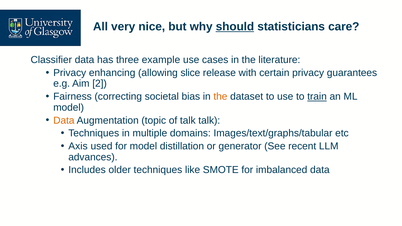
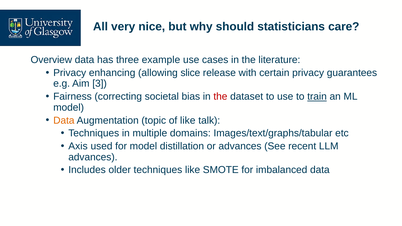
should underline: present -> none (235, 27)
Classifier: Classifier -> Overview (51, 60)
2: 2 -> 3 (100, 84)
the colour: orange -> red (220, 97)
of talk: talk -> like (188, 120)
or generator: generator -> advances (240, 146)
